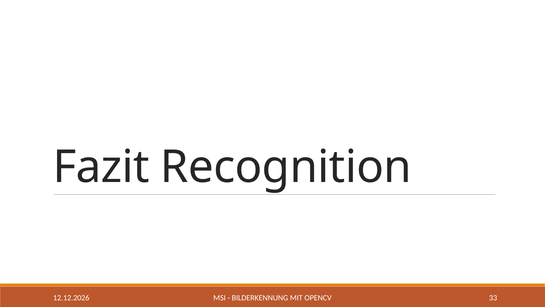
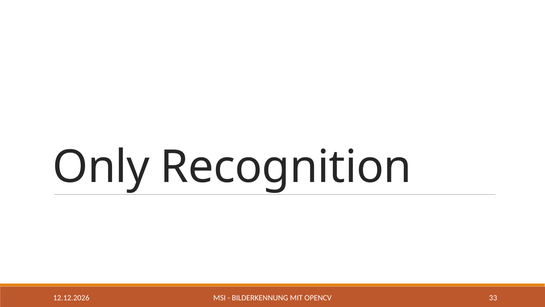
Fazit: Fazit -> Only (101, 167)
